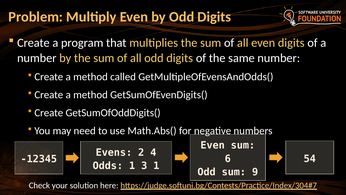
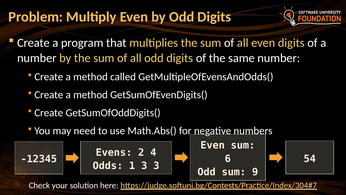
3 1: 1 -> 3 (156, 165)
